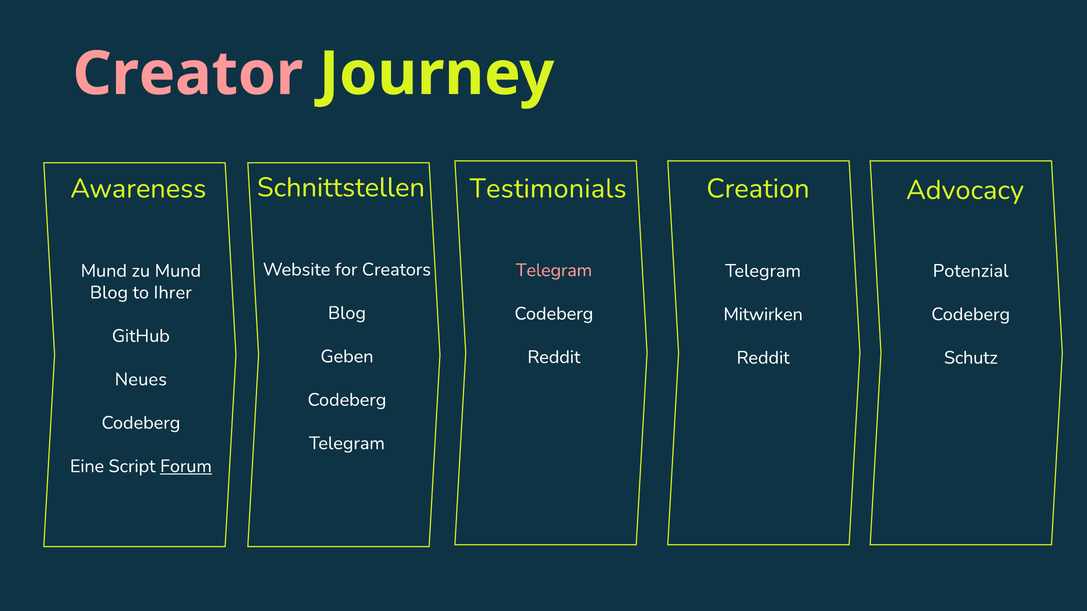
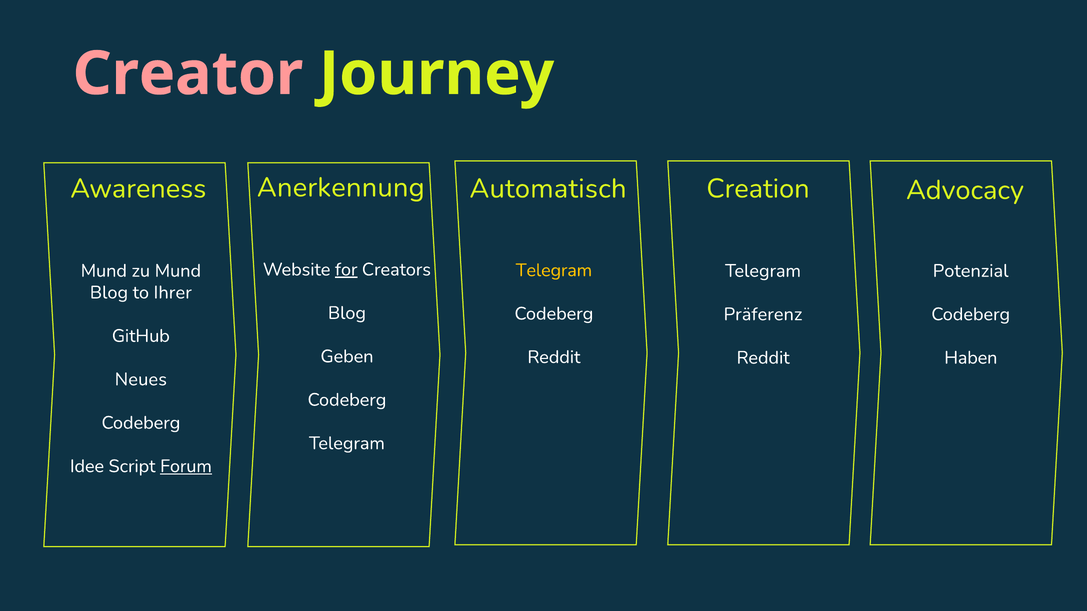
Schnittstellen: Schnittstellen -> Anerkennung (341, 188)
Testimonials: Testimonials -> Automatisch (548, 189)
for underline: none -> present (346, 270)
Telegram colour: pink -> yellow (554, 270)
Mitwirken: Mitwirken -> Präferenz (763, 314)
Schutz: Schutz -> Haben (971, 358)
Eine: Eine -> Idee (87, 467)
